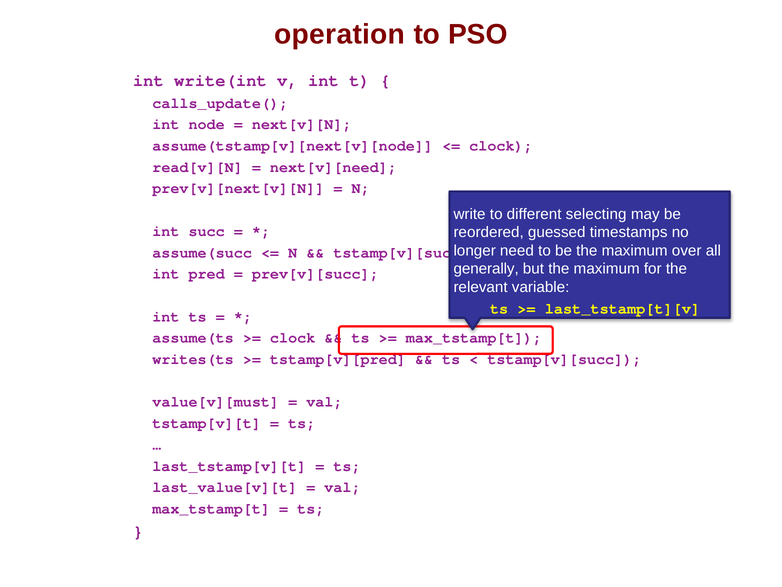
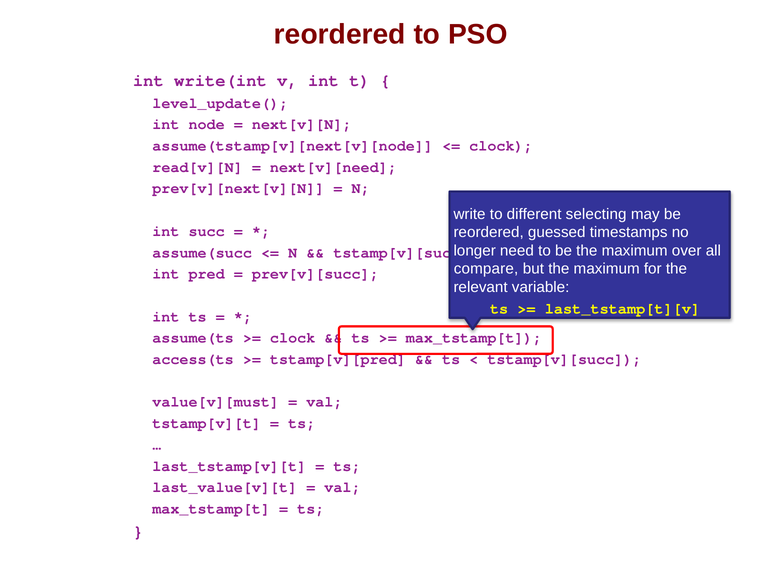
operation: operation -> reordered (340, 35)
calls_update(: calls_update( -> level_update( (220, 103)
generally: generally -> compare (486, 269)
writes(ts: writes(ts -> access(ts (193, 359)
